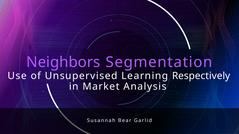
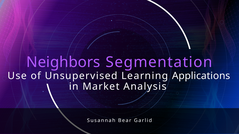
Respectively: Respectively -> Applications (201, 76)
